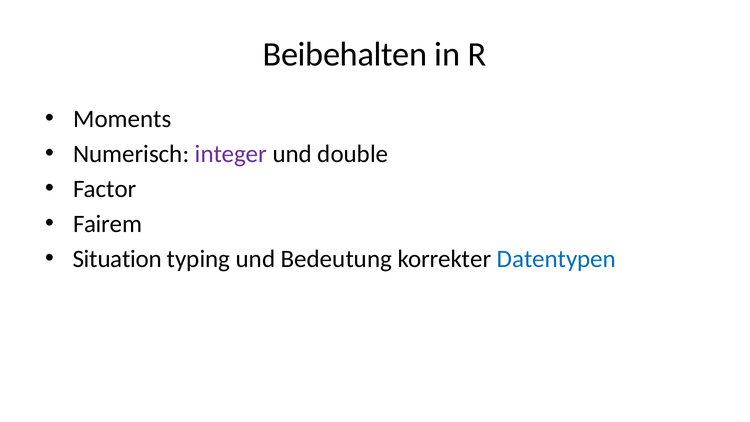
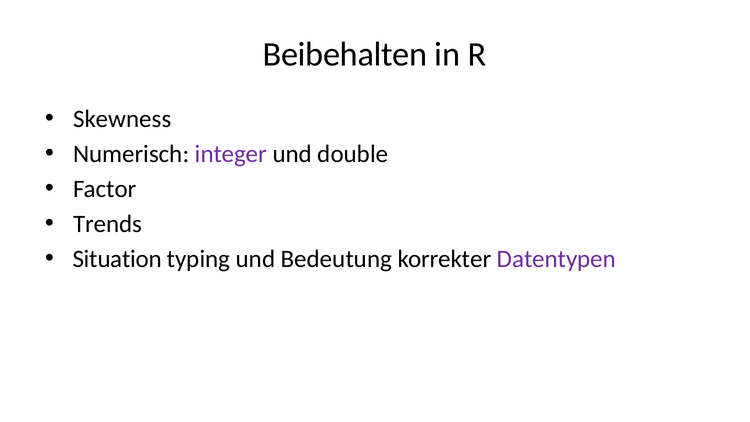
Moments: Moments -> Skewness (122, 119)
Fairem: Fairem -> Trends (107, 224)
Datentypen colour: blue -> purple (556, 259)
